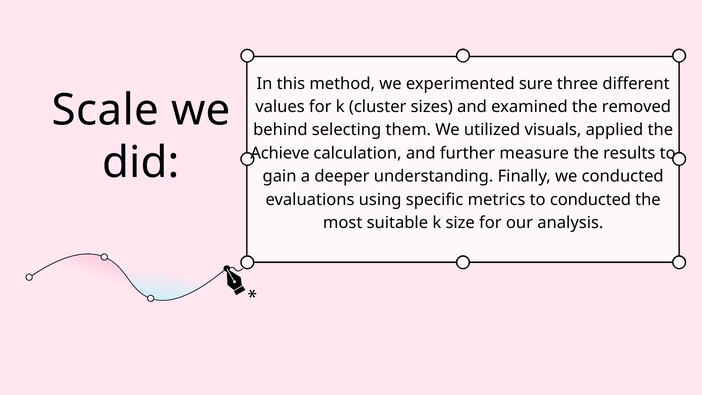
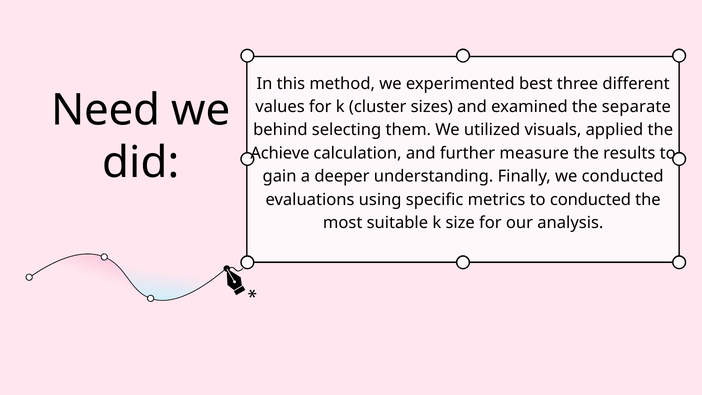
sure: sure -> best (536, 84)
Scale: Scale -> Need (106, 110)
removed: removed -> separate (636, 107)
